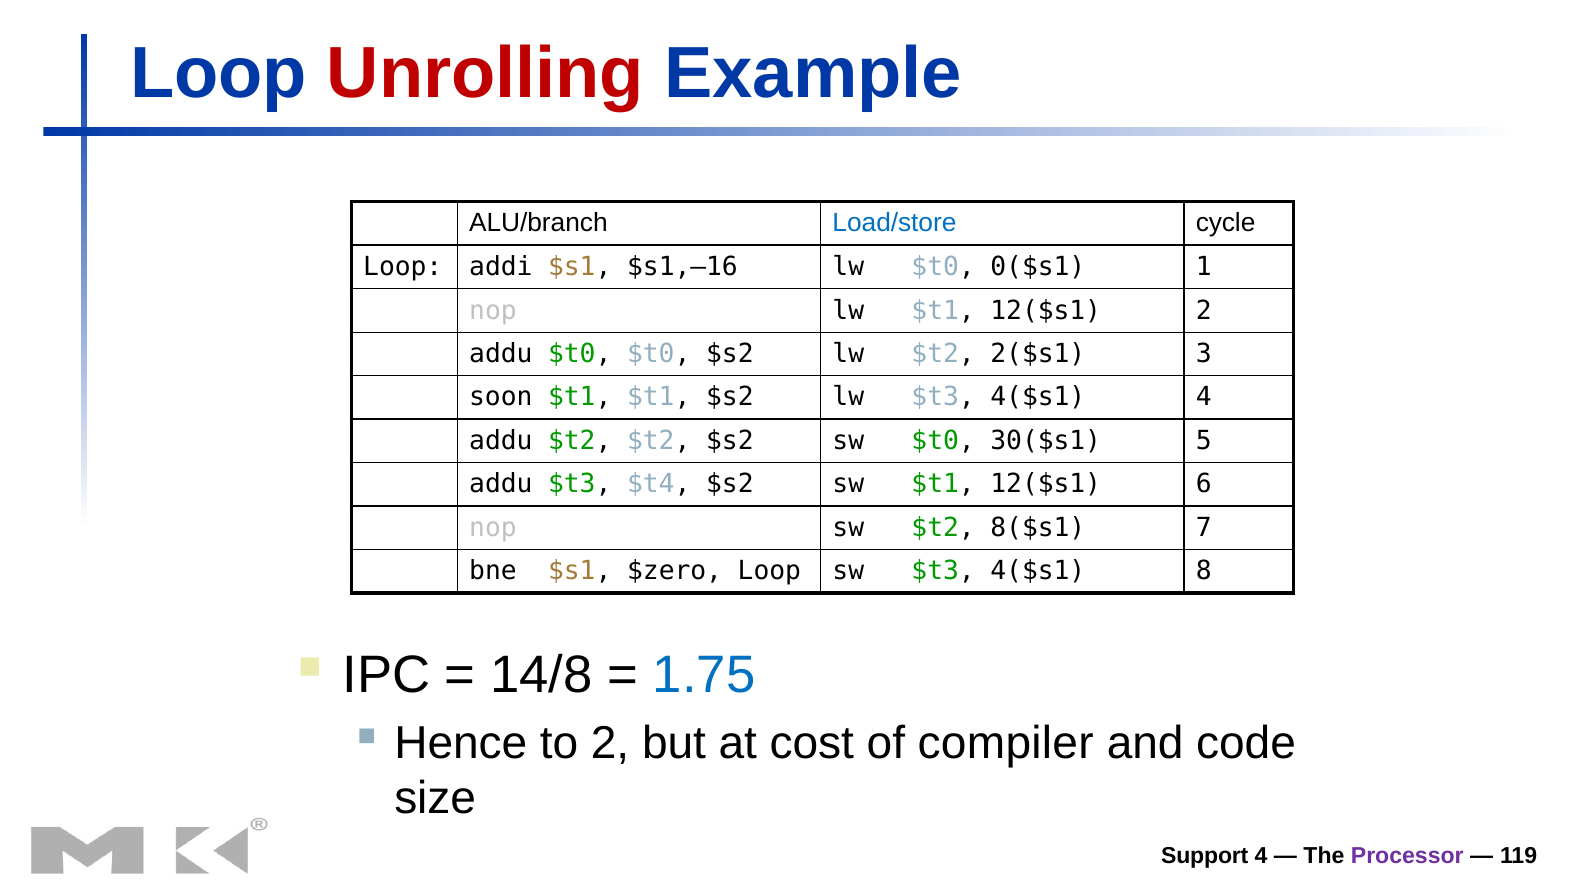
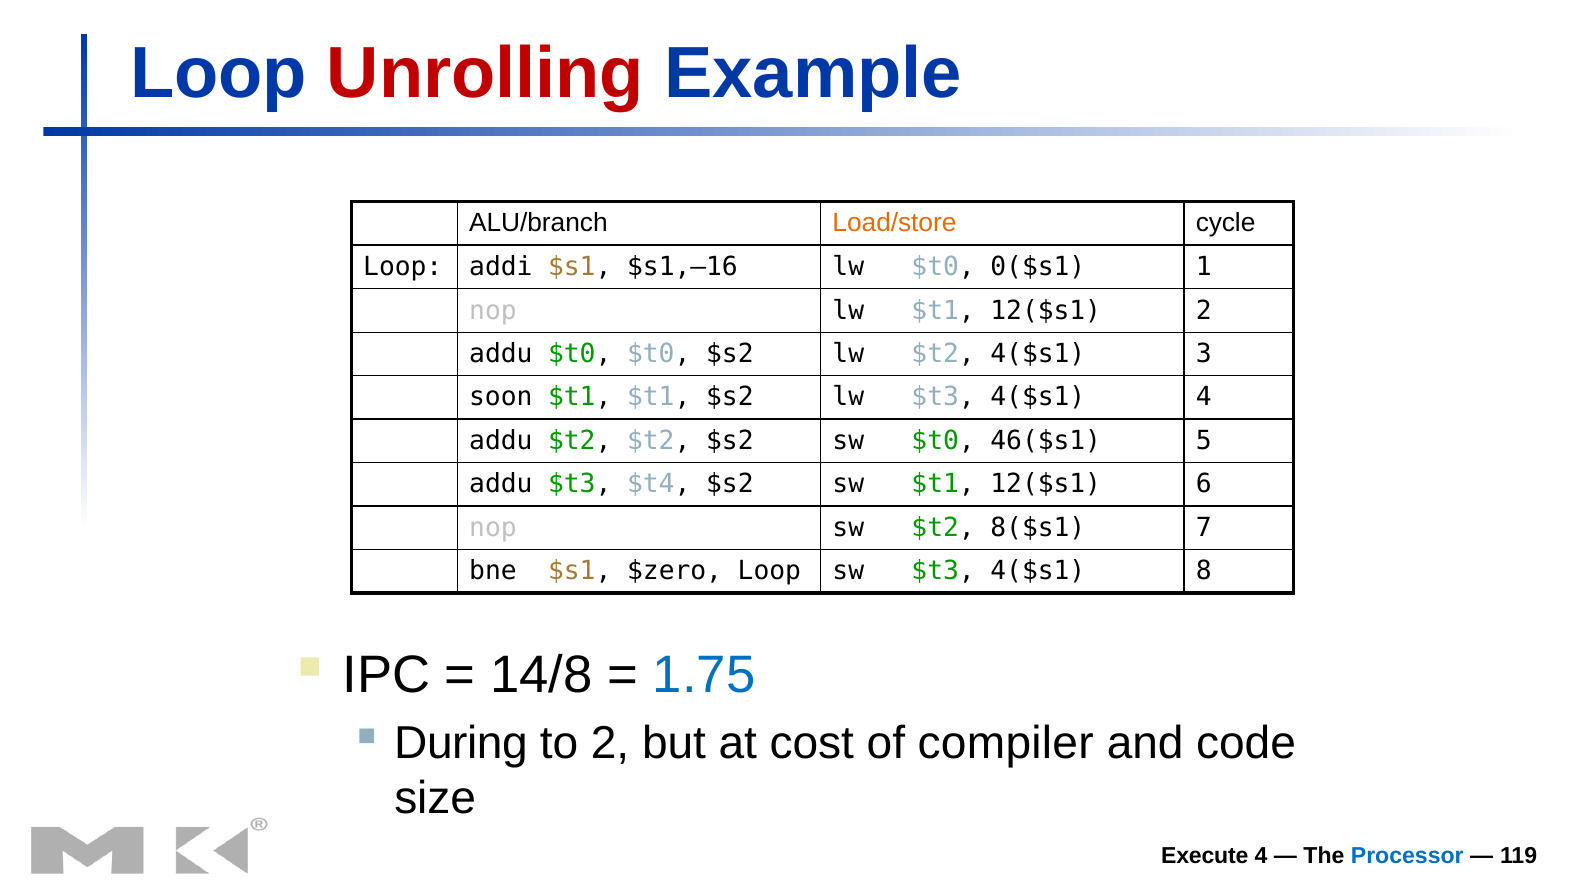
Load/store colour: blue -> orange (894, 223)
$t2 2($s1: 2($s1 -> 4($s1 (1038, 354)
30($s1: 30($s1 -> 46($s1 (1046, 441)
Hence: Hence -> During (461, 743)
Support: Support -> Execute (1205, 855)
Processor colour: purple -> blue (1407, 855)
